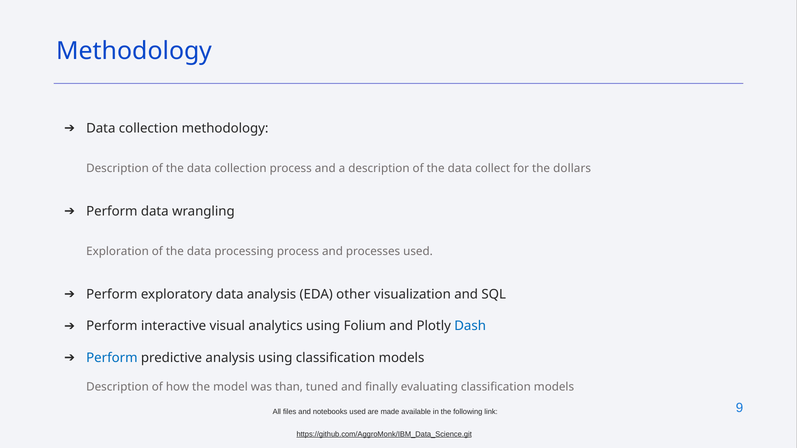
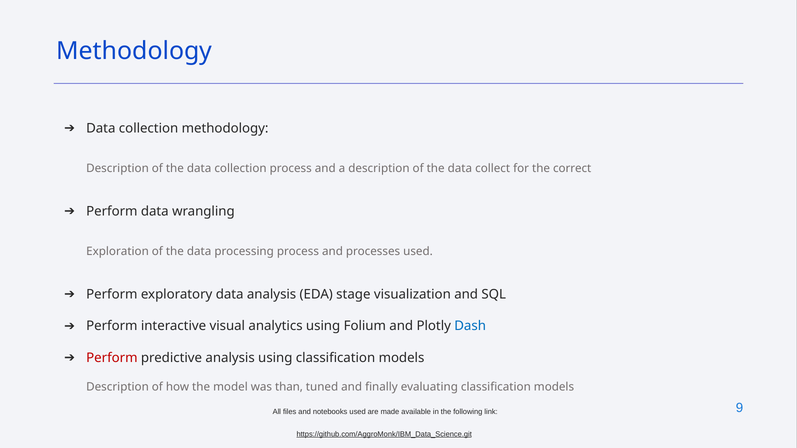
dollars: dollars -> correct (572, 169)
other: other -> stage (353, 294)
Perform colour: blue -> red (112, 358)
